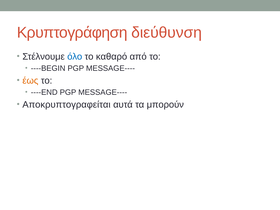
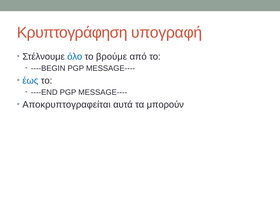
διεύθυνση: διεύθυνση -> υπογραφή (167, 33)
καθαρό: καθαρό -> βρούμε (111, 57)
έως colour: orange -> blue (30, 81)
